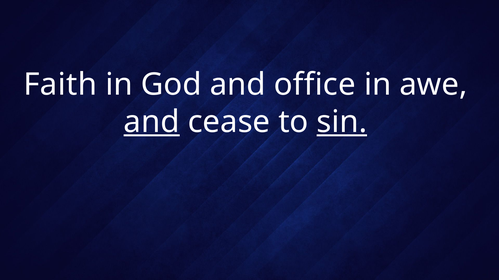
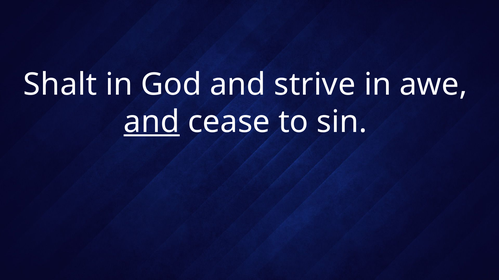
Faith: Faith -> Shalt (60, 85)
office: office -> strive (315, 85)
sin underline: present -> none (342, 122)
